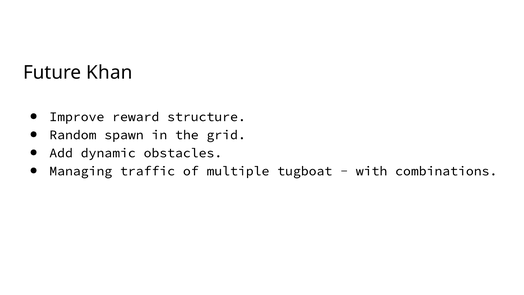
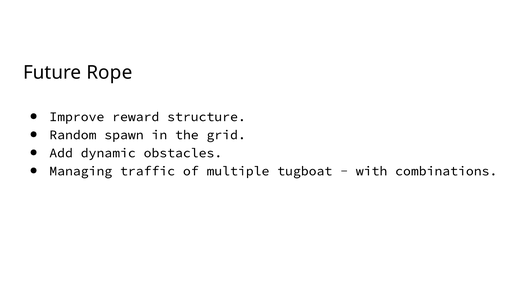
Khan: Khan -> Rope (109, 73)
